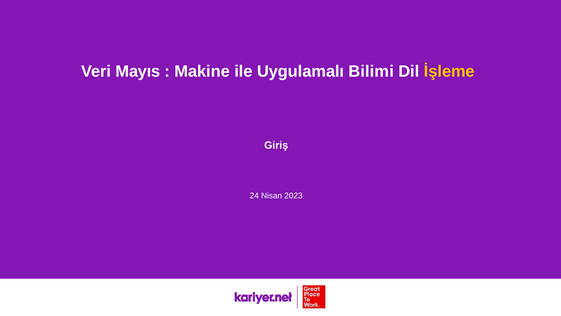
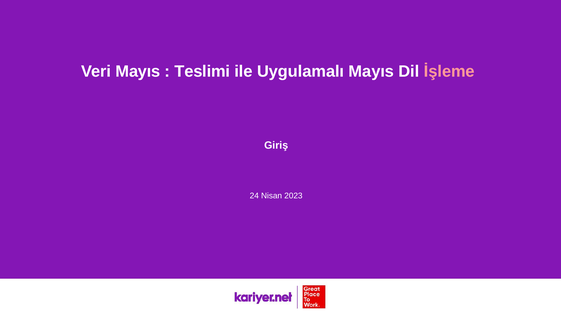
Makine: Makine -> Teslimi (202, 71)
Uygulamalı Bilimi: Bilimi -> Mayıs (371, 71)
İşleme colour: yellow -> pink (449, 71)
